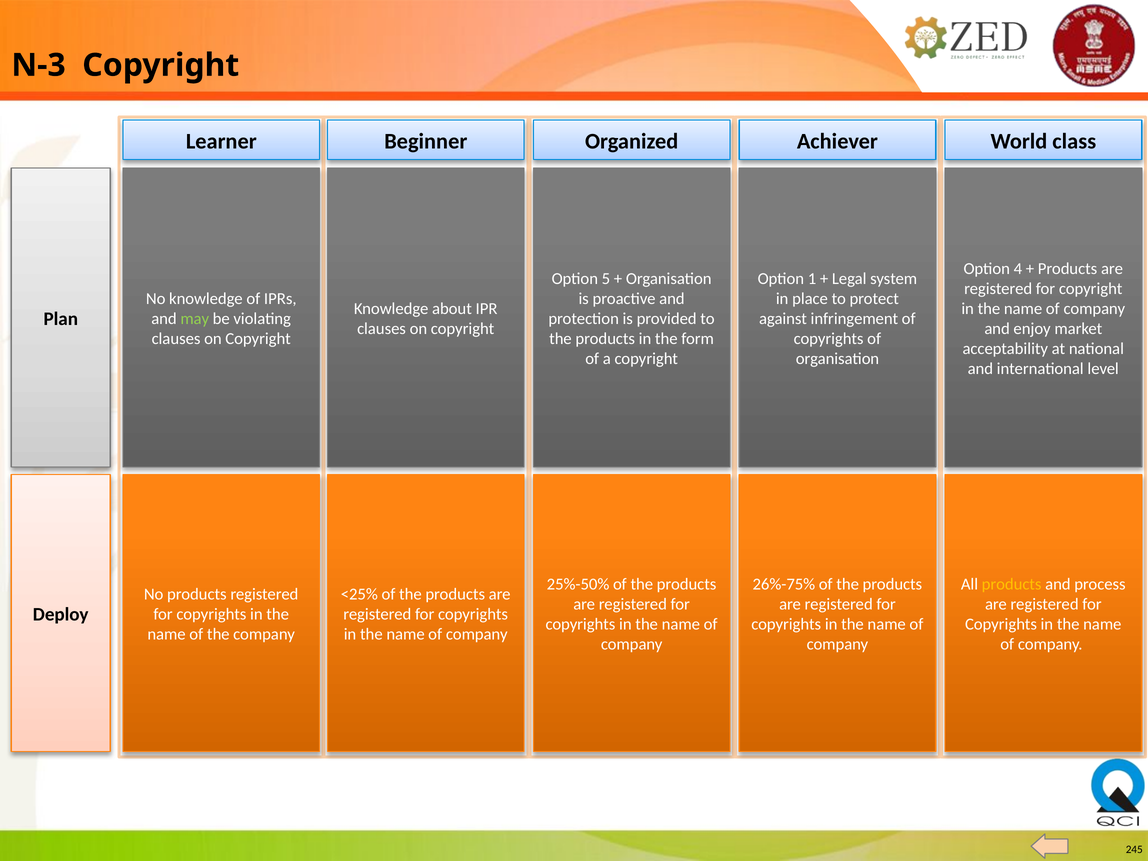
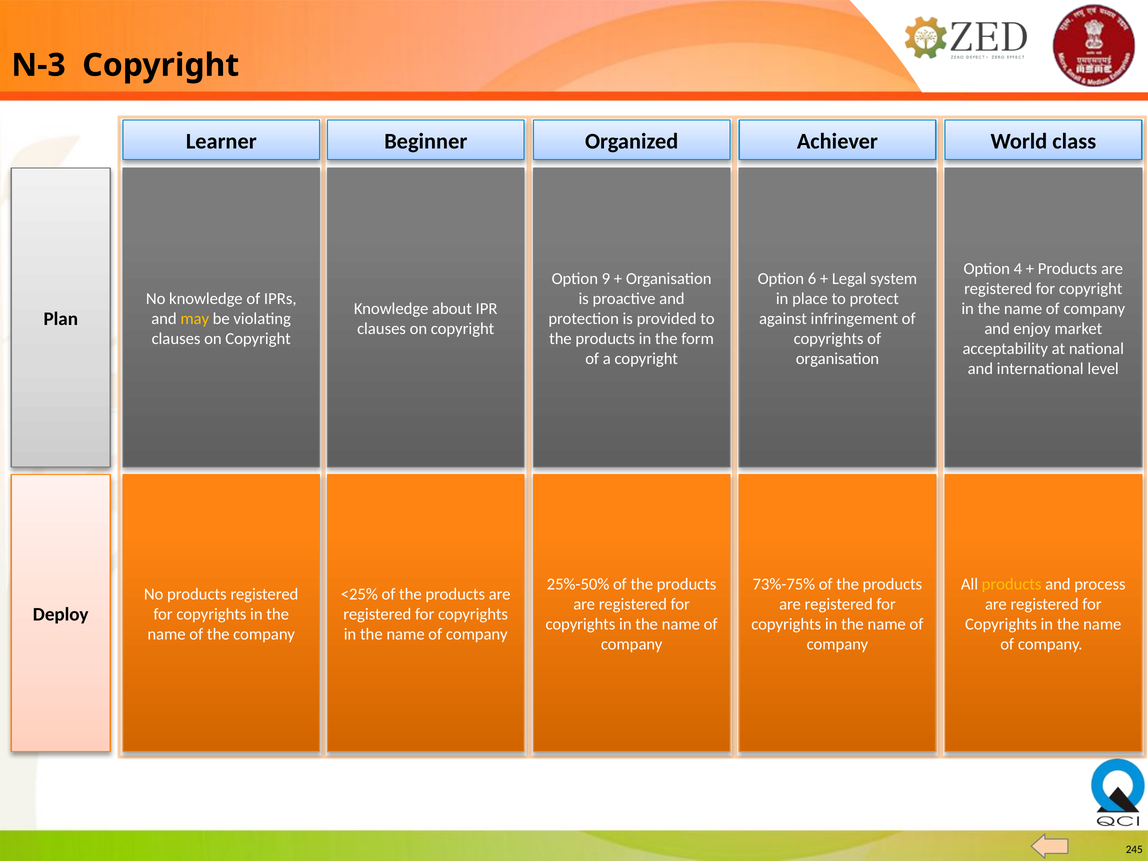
5: 5 -> 9 (606, 279)
1: 1 -> 6 (812, 279)
may colour: light green -> yellow (195, 319)
26%-75%: 26%-75% -> 73%-75% (784, 584)
